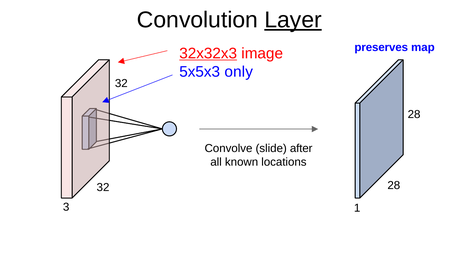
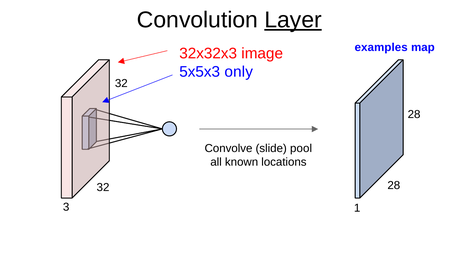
preserves: preserves -> examples (381, 48)
32x32x3 underline: present -> none (208, 53)
after: after -> pool (301, 148)
